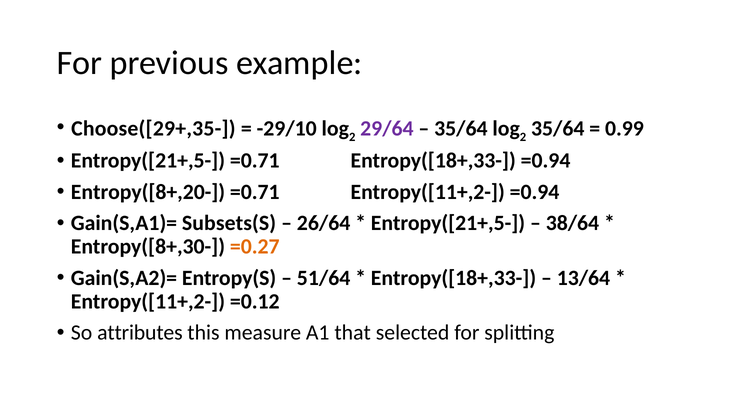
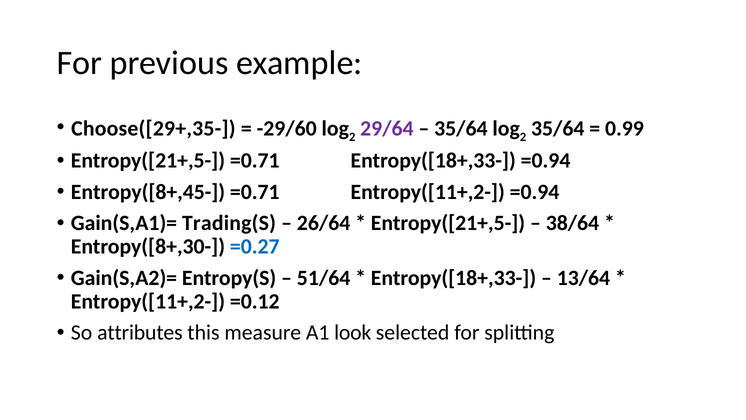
-29/10: -29/10 -> -29/60 (287, 129)
Entropy([8+,20-: Entropy([8+,20- -> Entropy([8+,45- (148, 192)
Subsets(S: Subsets(S -> Trading(S (229, 223)
=0.27 colour: orange -> blue (255, 246)
that: that -> look (353, 332)
